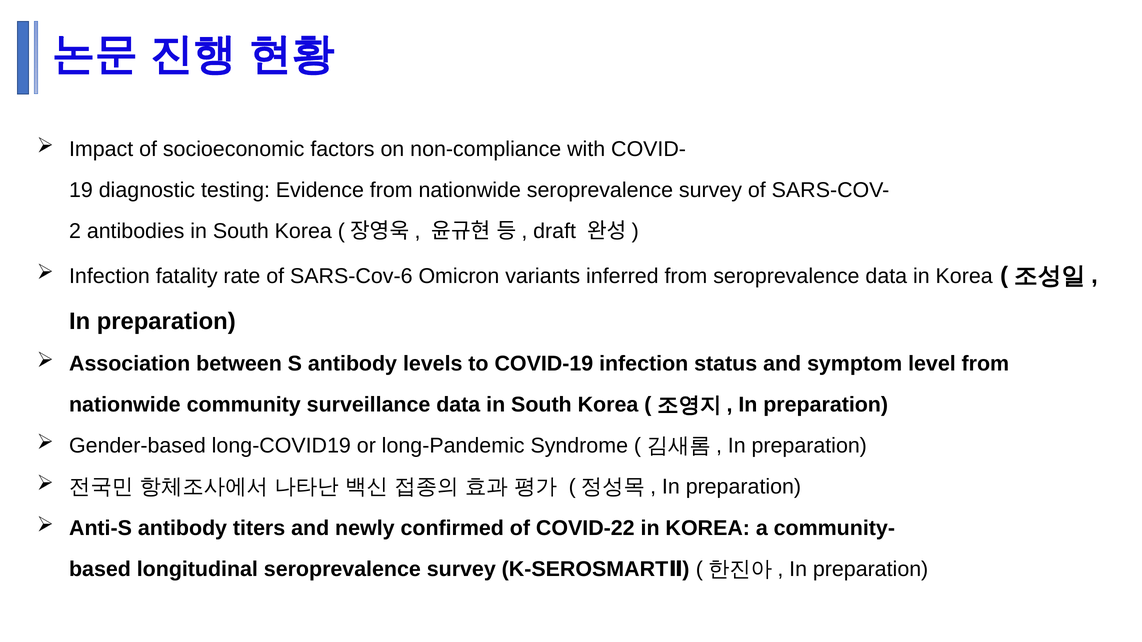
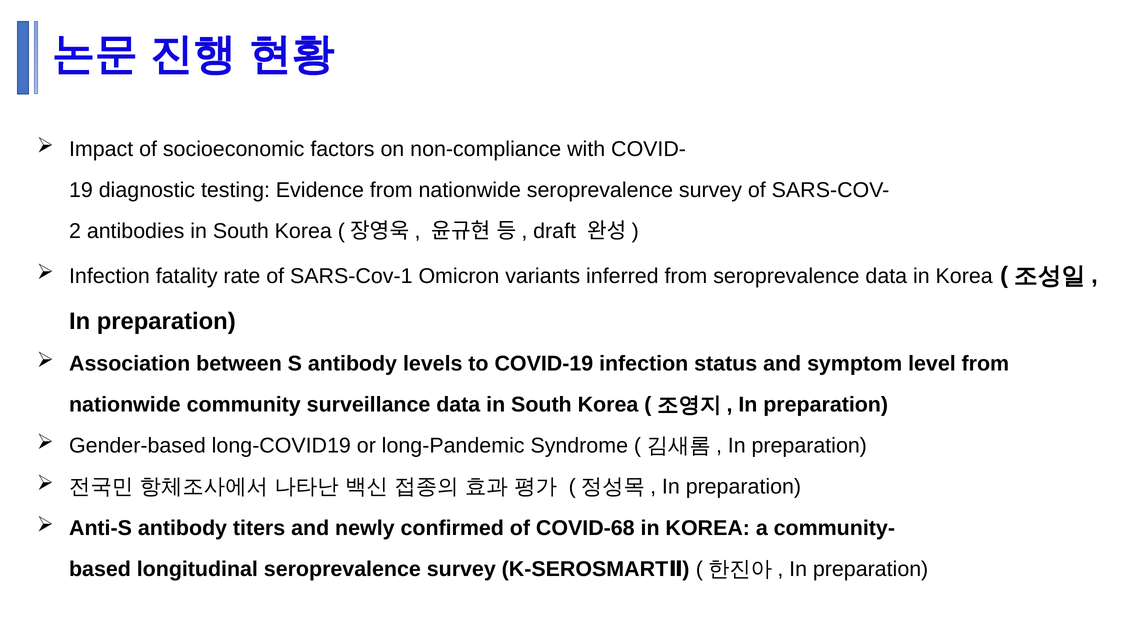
SARS-Cov-6: SARS-Cov-6 -> SARS-Cov-1 (351, 277)
COVID-22: COVID-22 -> COVID-68 (585, 528)
